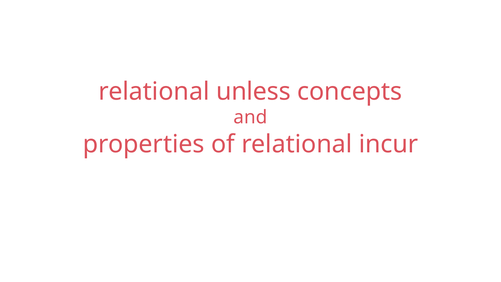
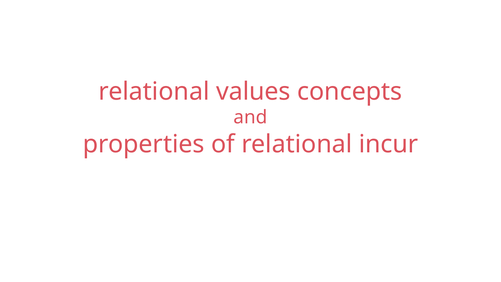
unless: unless -> values (253, 91)
